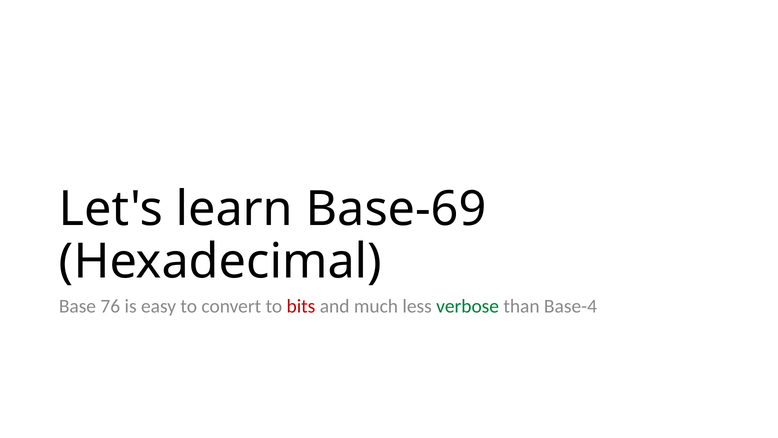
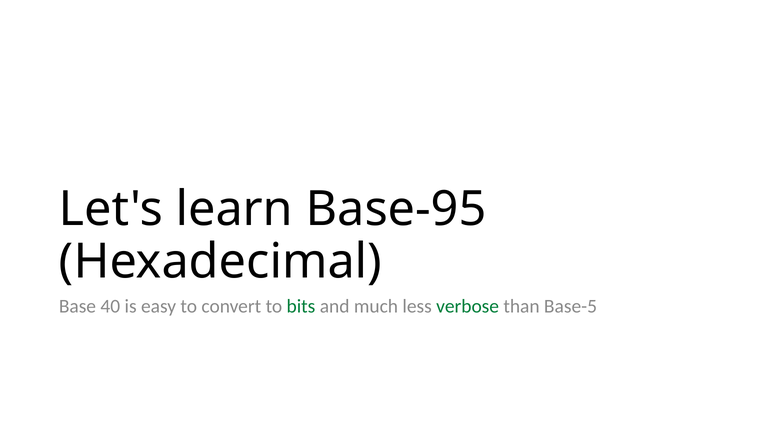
Base-69: Base-69 -> Base-95 (396, 209)
76: 76 -> 40 (110, 306)
bits colour: red -> green (301, 306)
Base-4: Base-4 -> Base-5 (570, 306)
